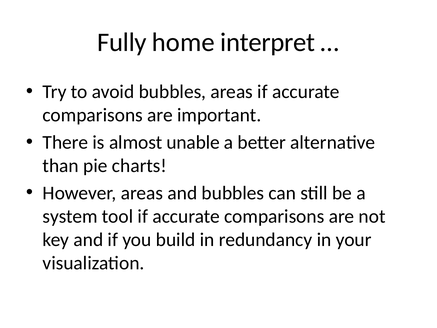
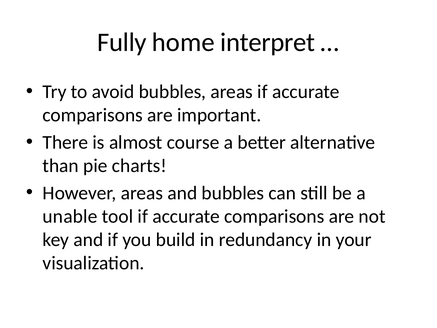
unable: unable -> course (193, 142)
system: system -> unable (70, 216)
